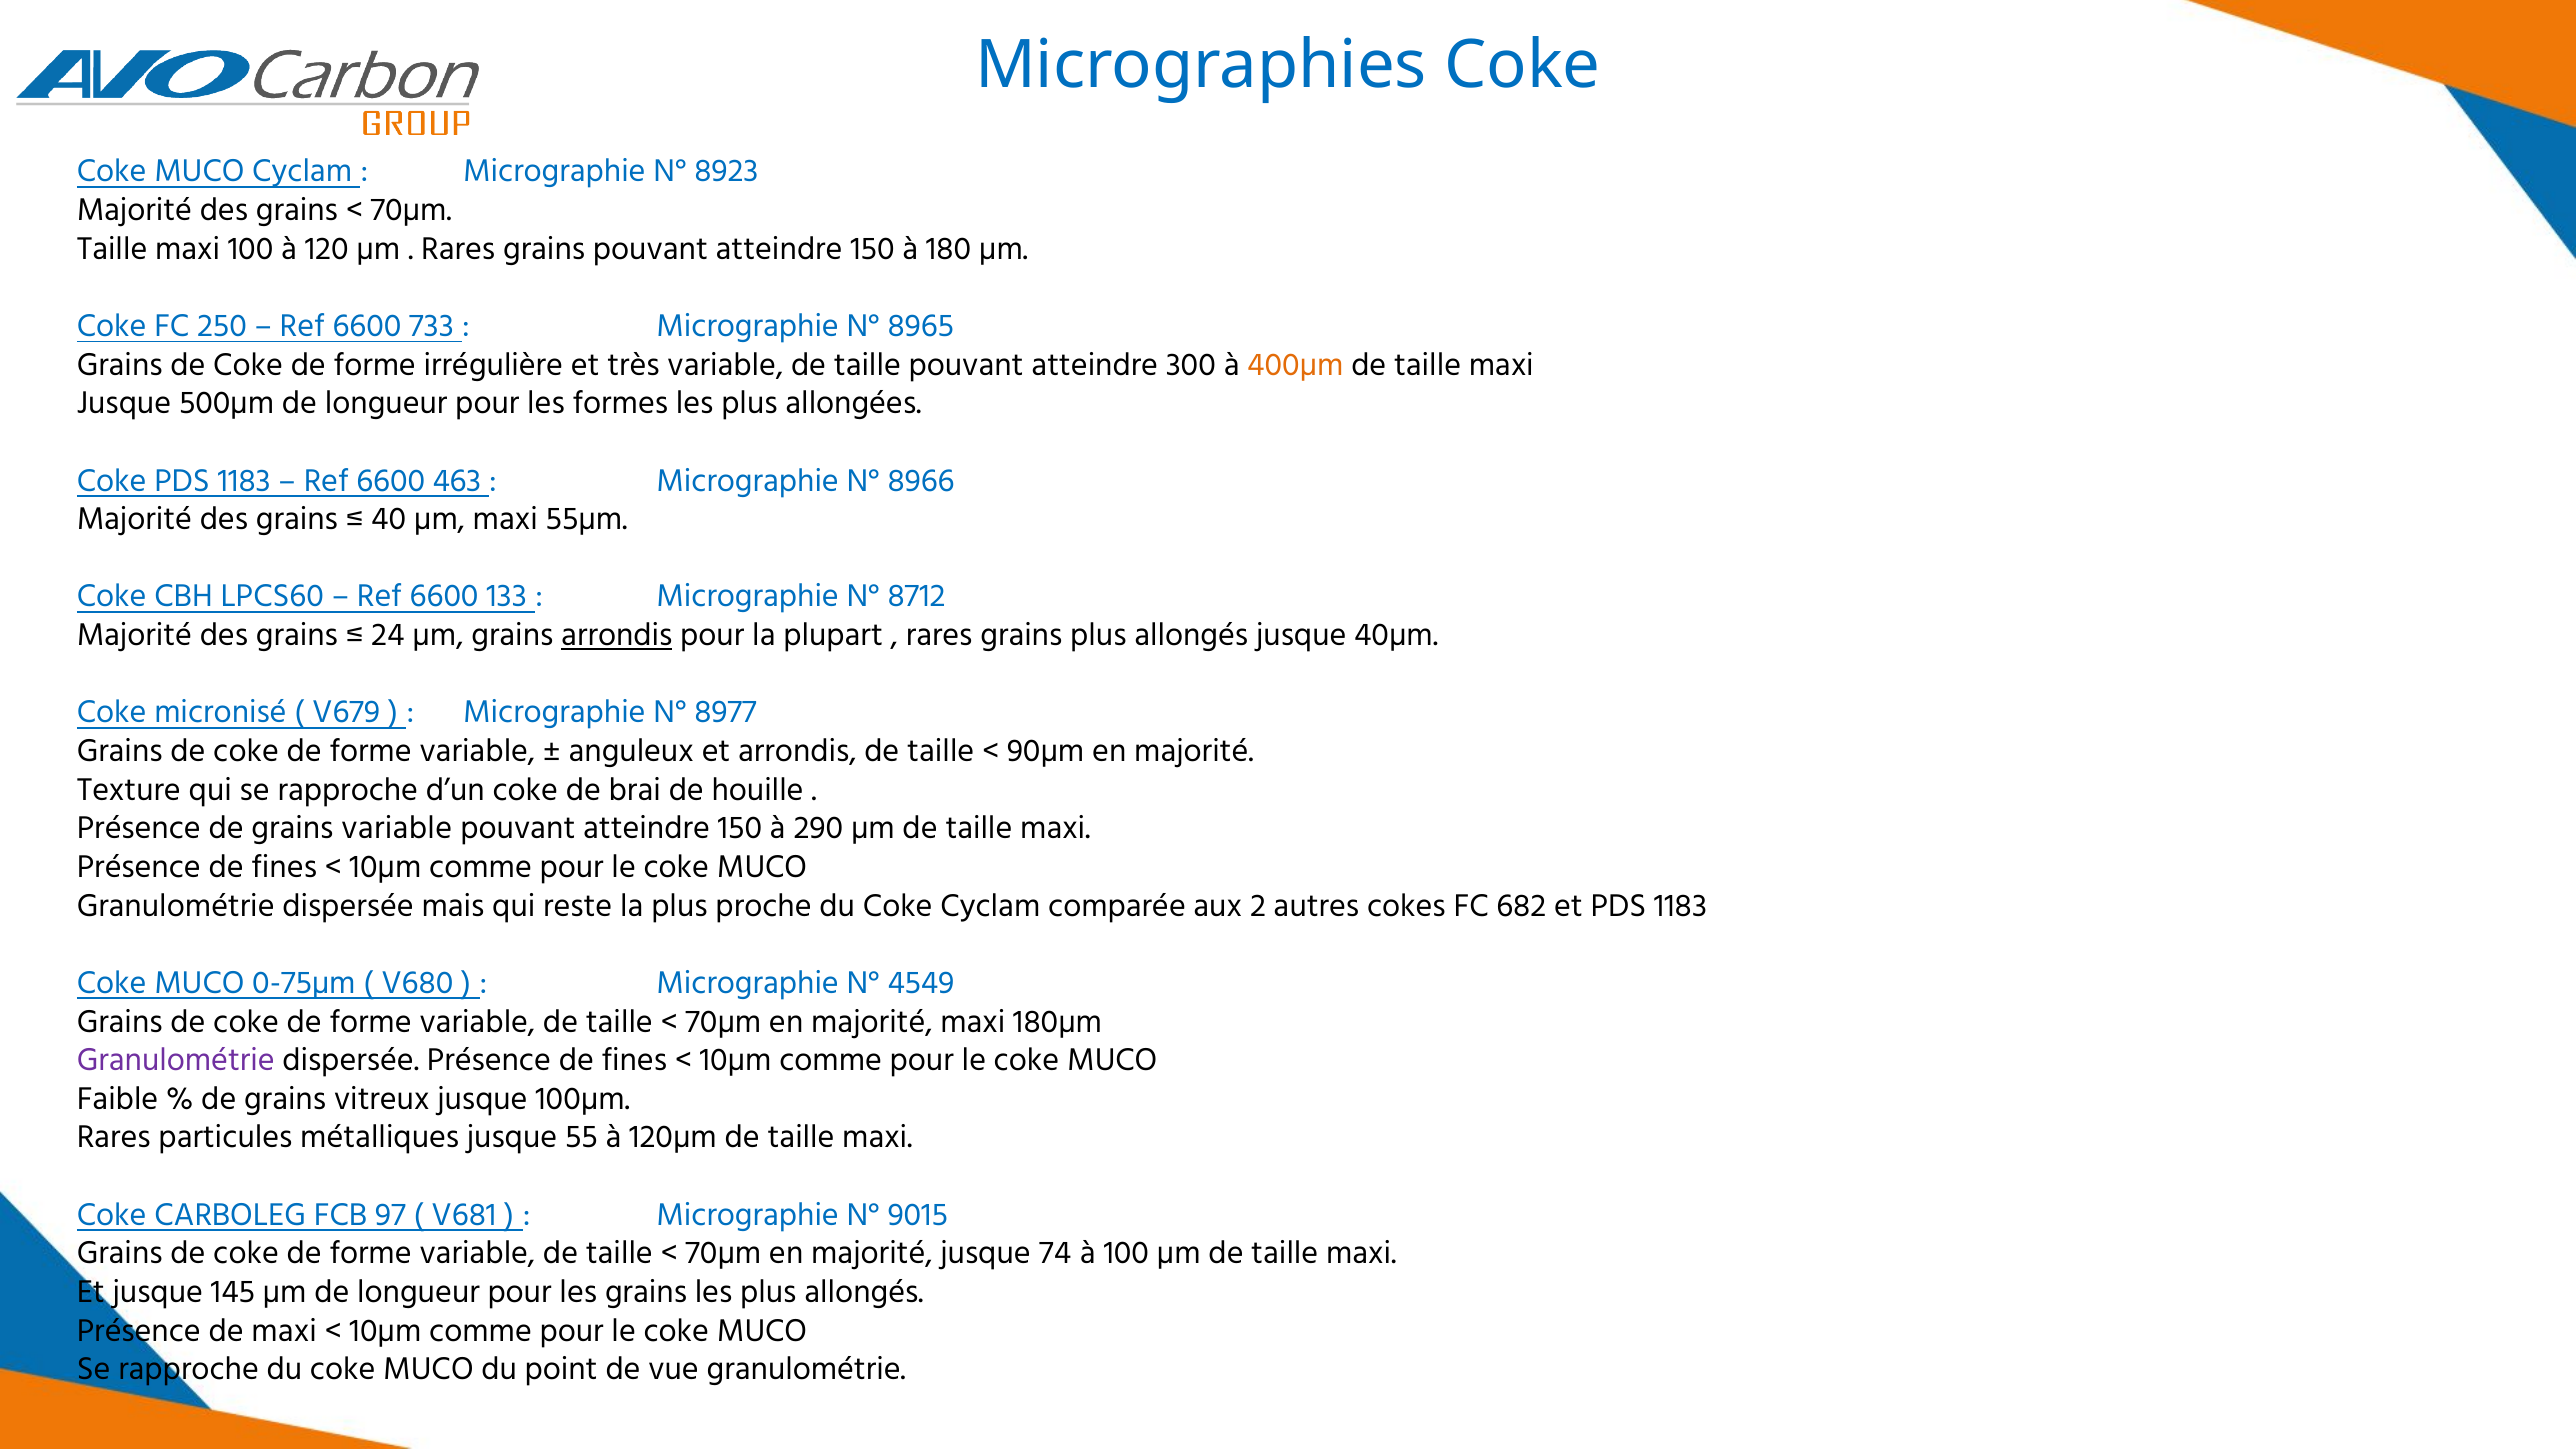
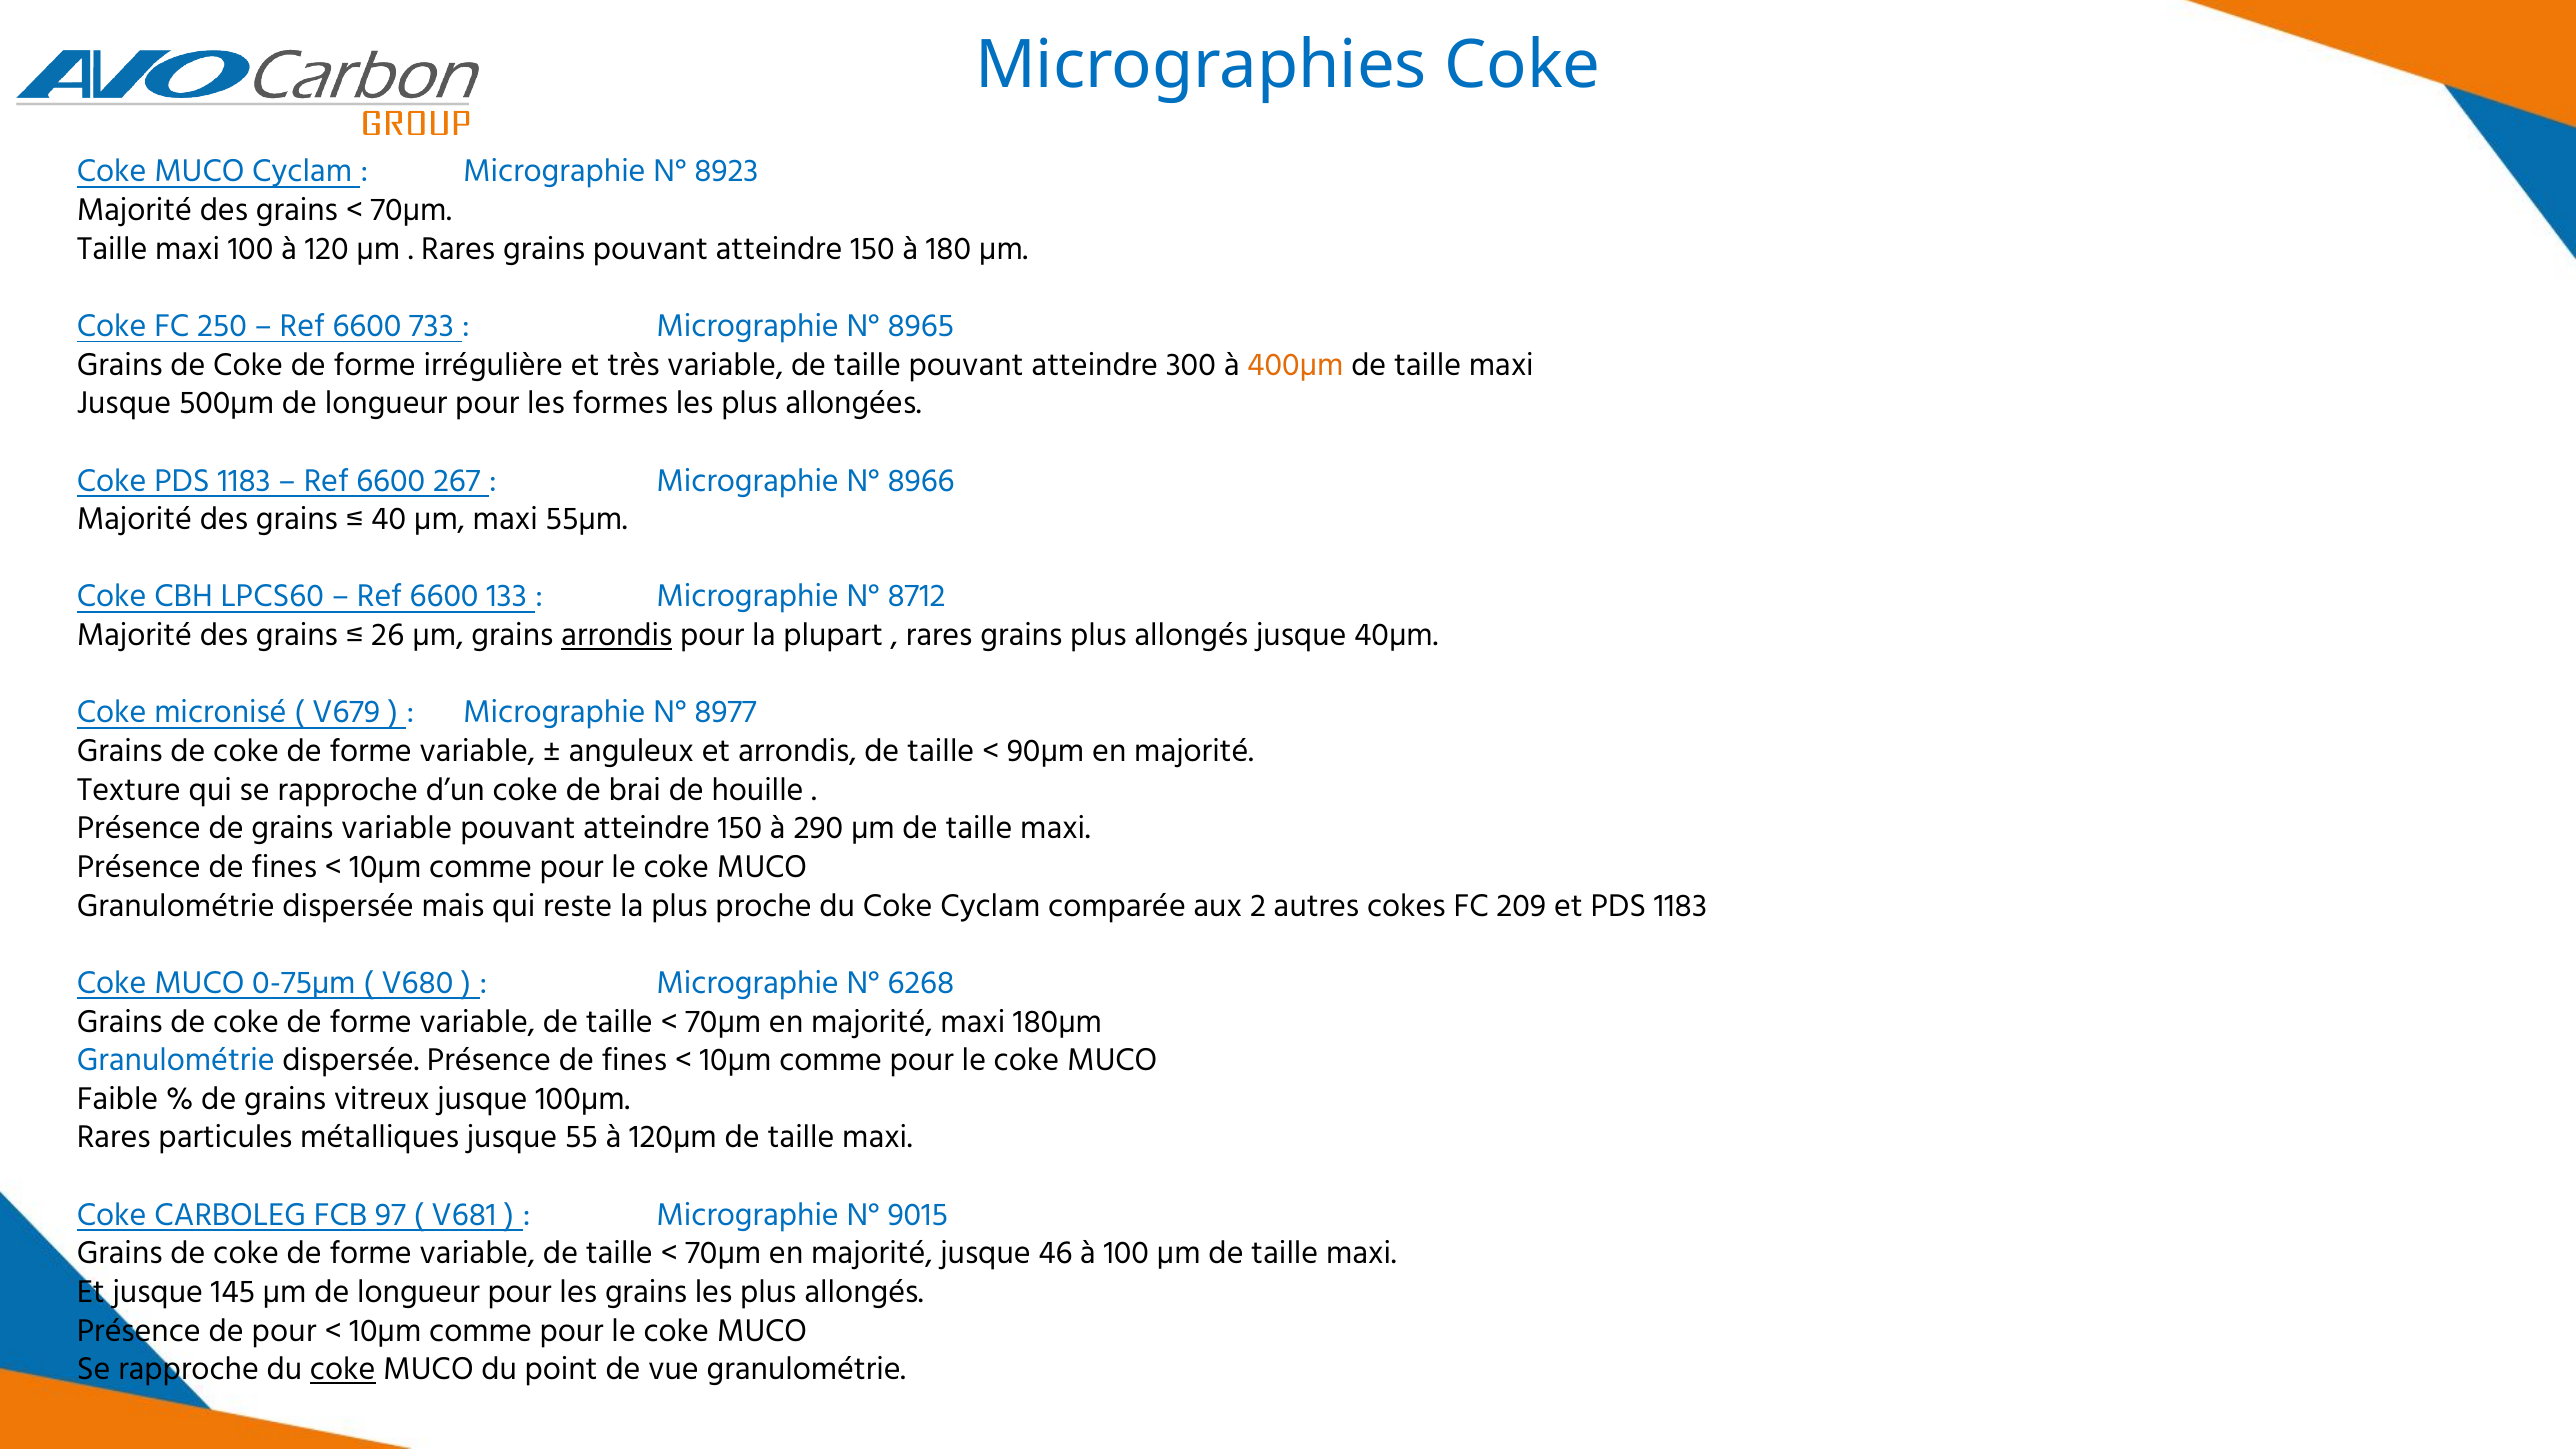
463: 463 -> 267 (457, 480)
24: 24 -> 26 (388, 635)
682: 682 -> 209 (1521, 905)
4549: 4549 -> 6268 (921, 983)
Granulométrie colour: purple -> blue (176, 1060)
74: 74 -> 46 (1055, 1253)
de maxi: maxi -> pour (284, 1331)
coke underline: none -> present (343, 1369)
